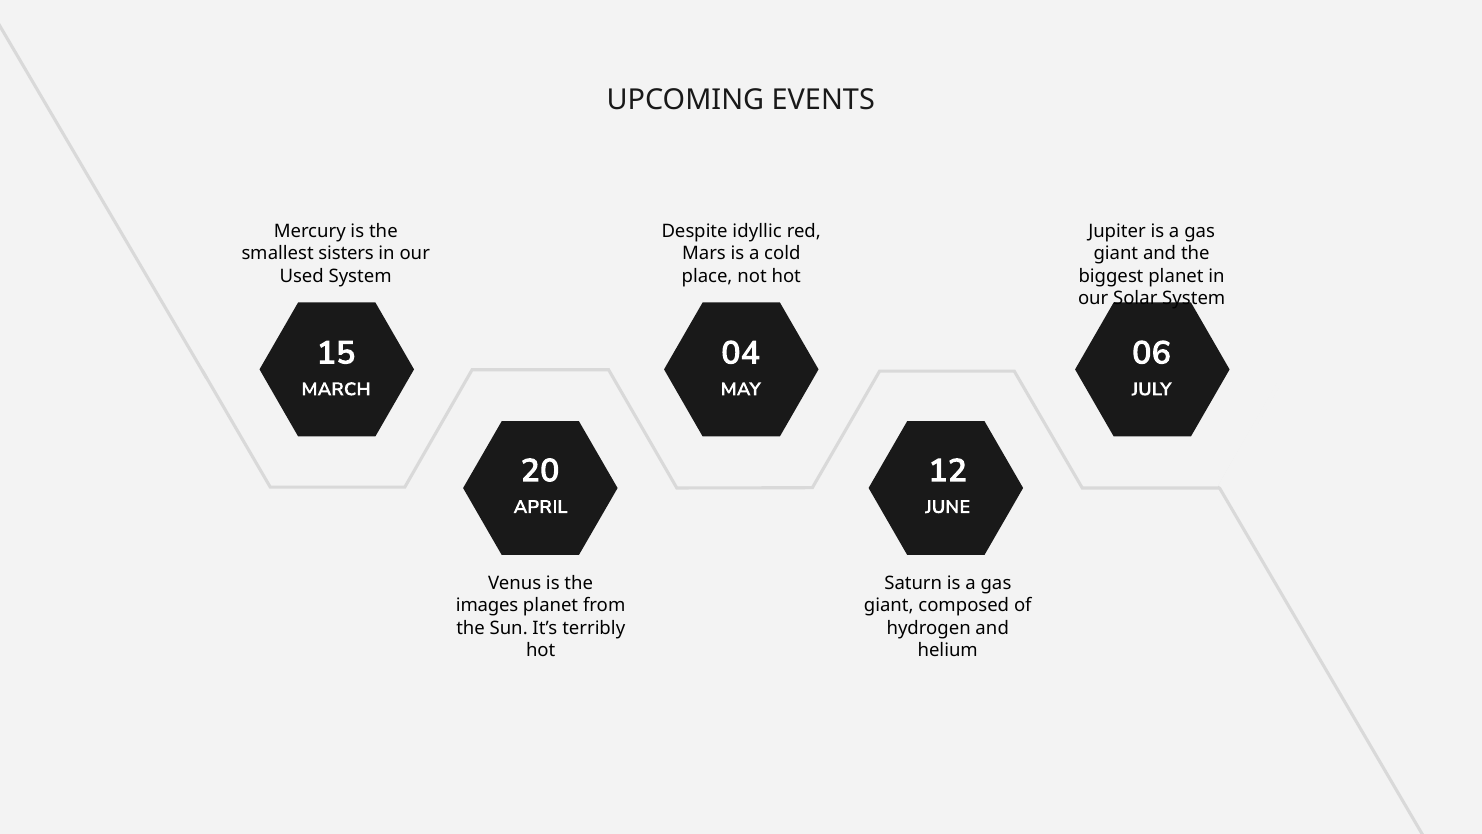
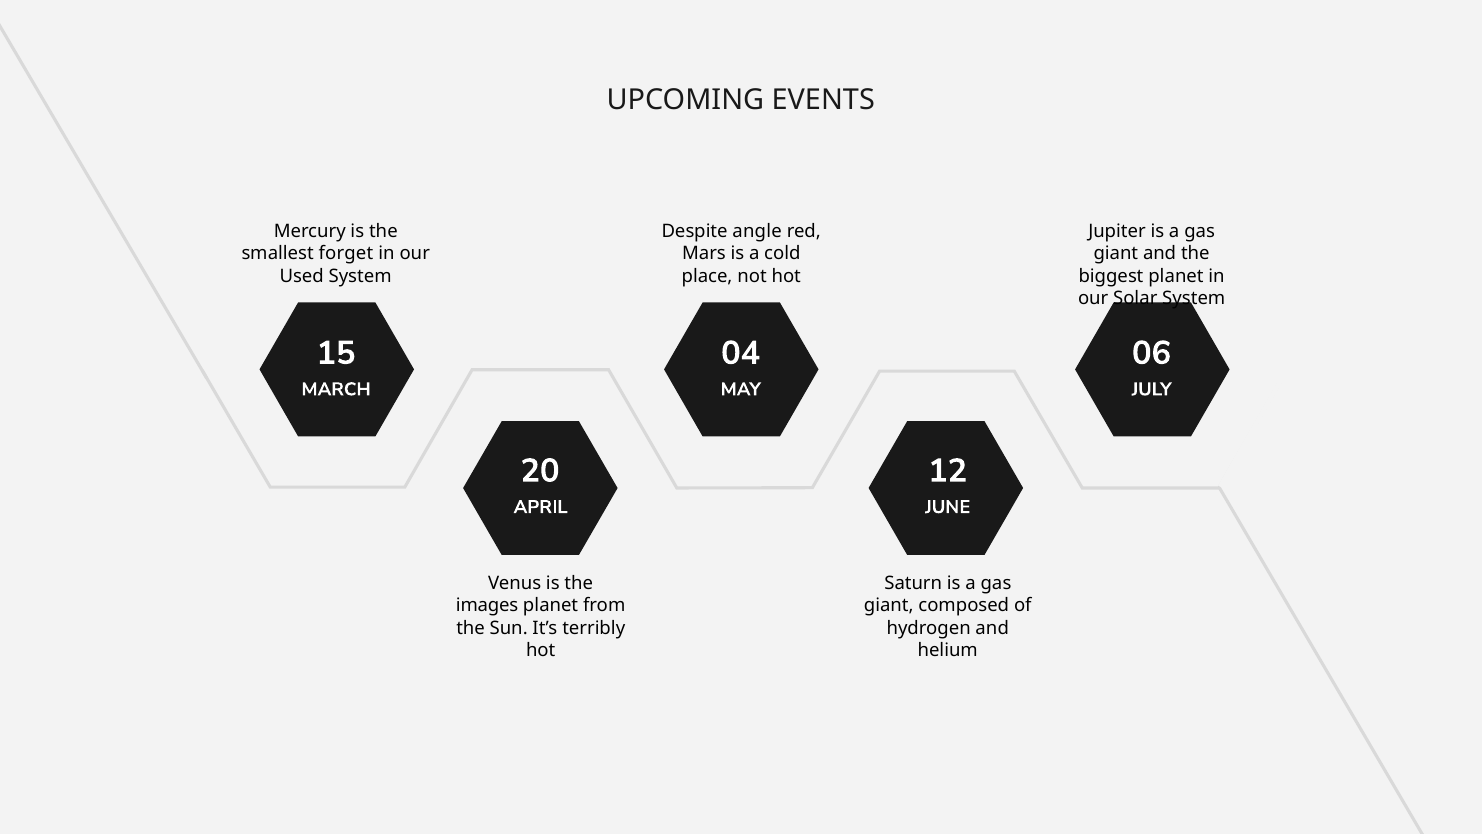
idyllic: idyllic -> angle (757, 231)
sisters: sisters -> forget (346, 254)
